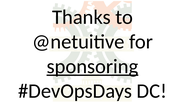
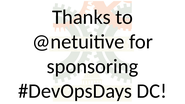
sponsoring underline: present -> none (92, 66)
